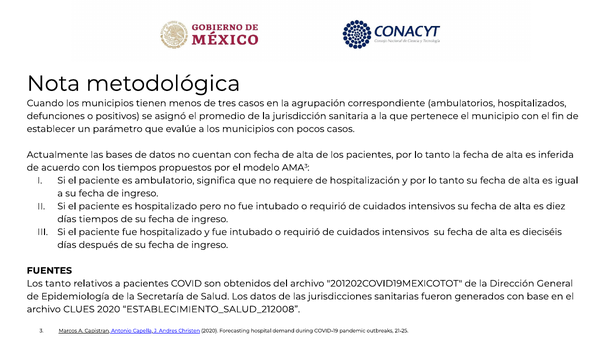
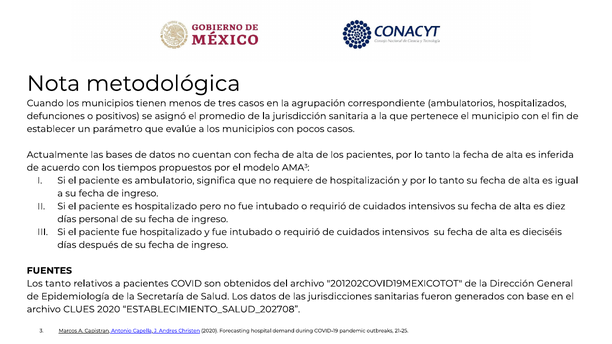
días tiempos: tiempos -> personal (99, 219)
ESTABLECIMIENTO_SALUD_212008: ESTABLECIMIENTO_SALUD_212008 -> ESTABLECIMIENTO_SALUD_202708 (211, 310)
